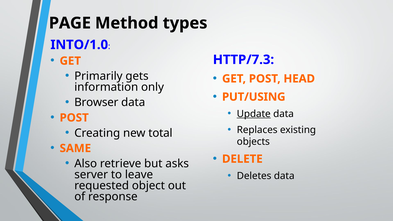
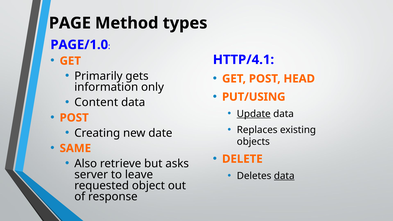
INTO/1.0: INTO/1.0 -> PAGE/1.0 (79, 45)
HTTP/7.3: HTTP/7.3 -> HTTP/4.1 (243, 60)
Browser: Browser -> Content (96, 102)
total: total -> date (160, 133)
data underline: none -> present (284, 176)
